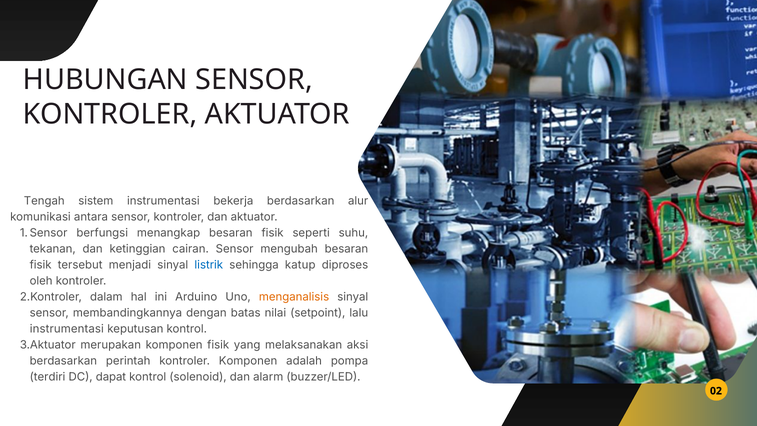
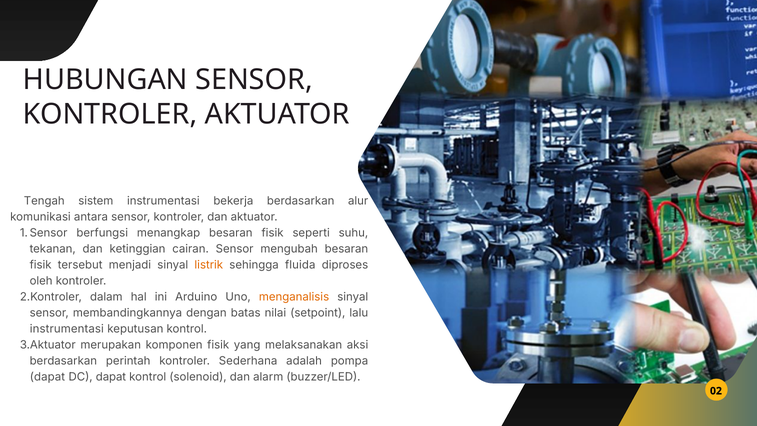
listrik colour: blue -> orange (209, 265)
katup: katup -> fluida (300, 265)
kontroler Komponen: Komponen -> Sederhana (248, 361)
terdiri: terdiri -> dapat (47, 377)
